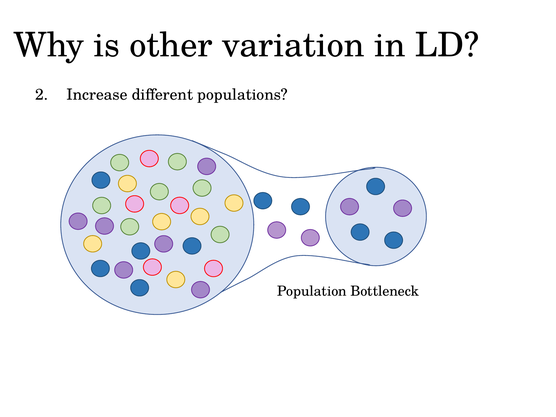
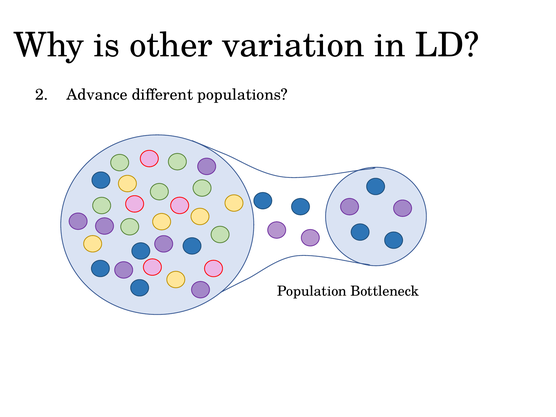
Increase: Increase -> Advance (97, 95)
